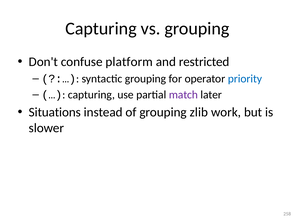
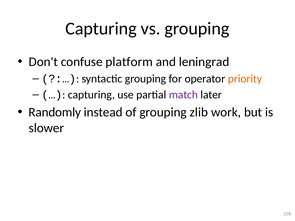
restricted: restricted -> leningrad (204, 62)
priority colour: blue -> orange (245, 79)
Situations: Situations -> Randomly (55, 112)
